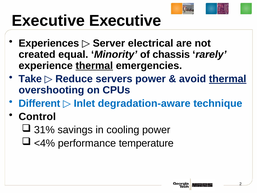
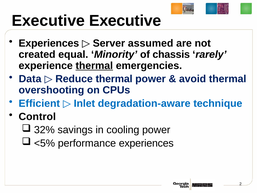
electrical: electrical -> assumed (151, 43)
Take: Take -> Data (30, 79)
Reduce servers: servers -> thermal (114, 79)
thermal underline: present -> none (228, 79)
Different: Different -> Efficient (39, 103)
31%: 31% -> 32% (44, 130)
<4%: <4% -> <5% (44, 143)
performance temperature: temperature -> experiences (146, 143)
